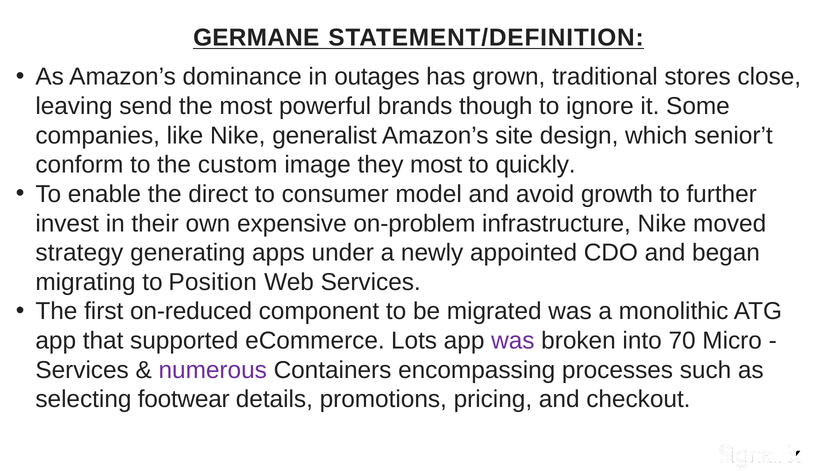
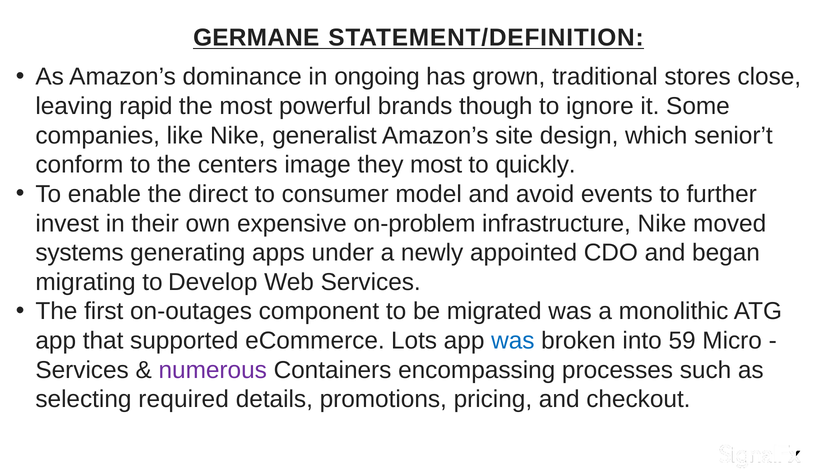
outages: outages -> ongoing (377, 77)
send: send -> rapid (146, 106)
custom: custom -> centers (238, 165)
growth: growth -> events (617, 194)
strategy: strategy -> systems (80, 253)
Position: Position -> Develop (213, 282)
on-reduced: on-reduced -> on-outages (191, 311)
was colour: purple -> blue (513, 341)
70: 70 -> 59 (682, 341)
footwear: footwear -> required (184, 399)
